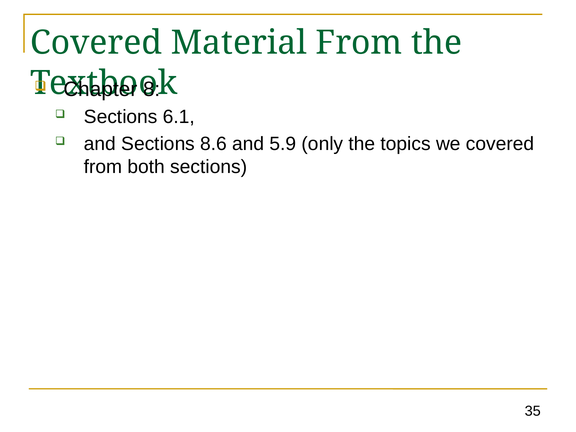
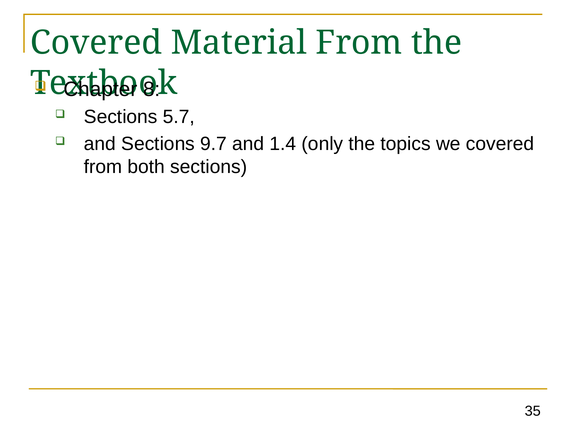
6.1: 6.1 -> 5.7 (179, 117)
8.6: 8.6 -> 9.7 (214, 144)
5.9: 5.9 -> 1.4 (283, 144)
